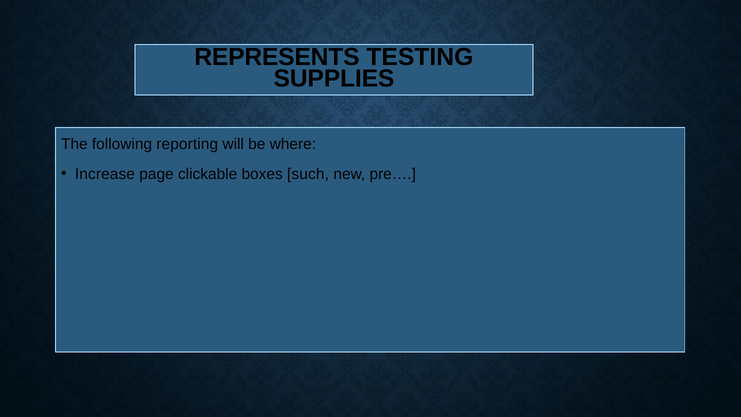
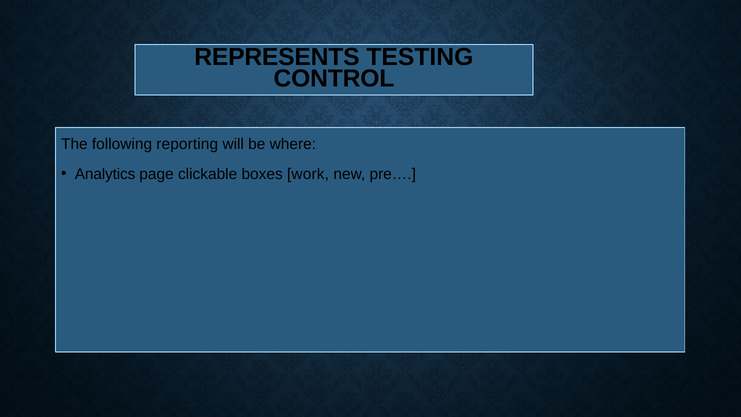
SUPPLIES: SUPPLIES -> CONTROL (334, 79)
Increase: Increase -> Analytics (105, 174)
such: such -> work (308, 174)
